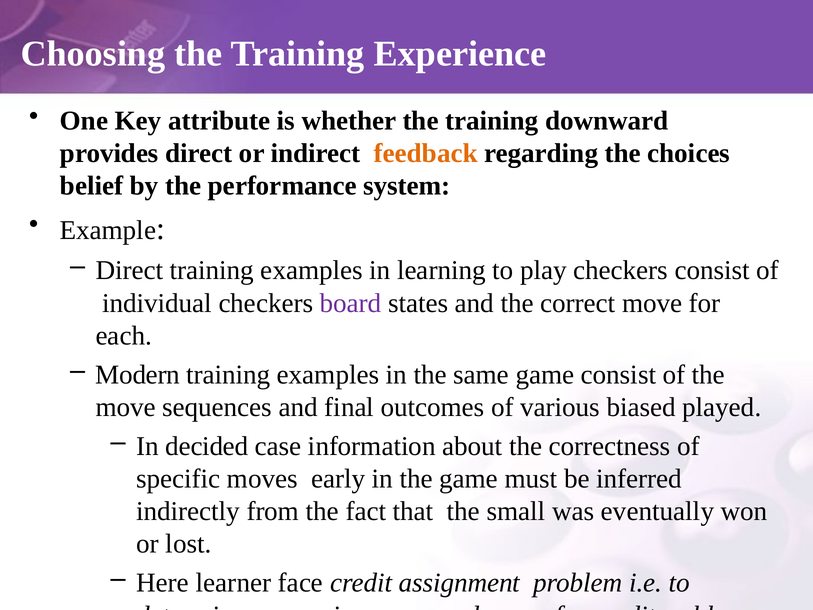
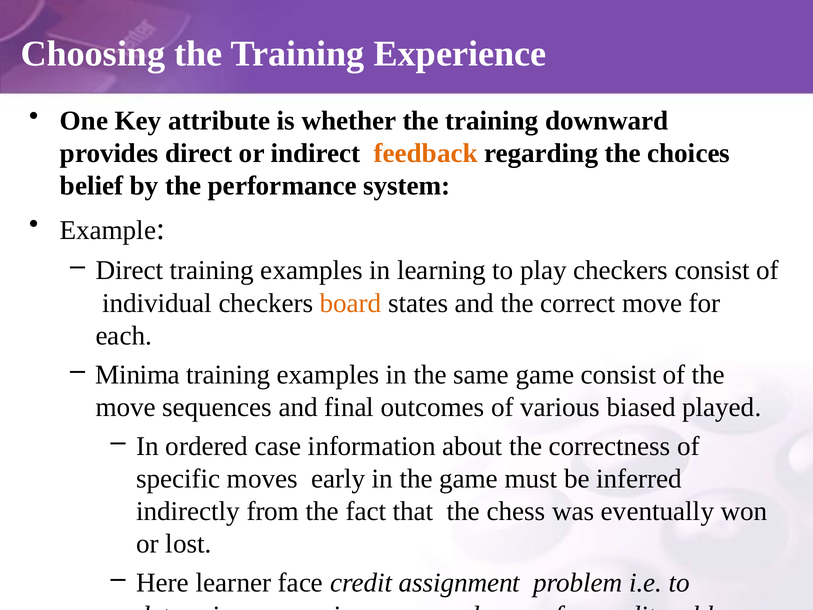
board colour: purple -> orange (351, 303)
Modern: Modern -> Minima (138, 375)
decided: decided -> ordered (207, 446)
small: small -> chess (516, 512)
